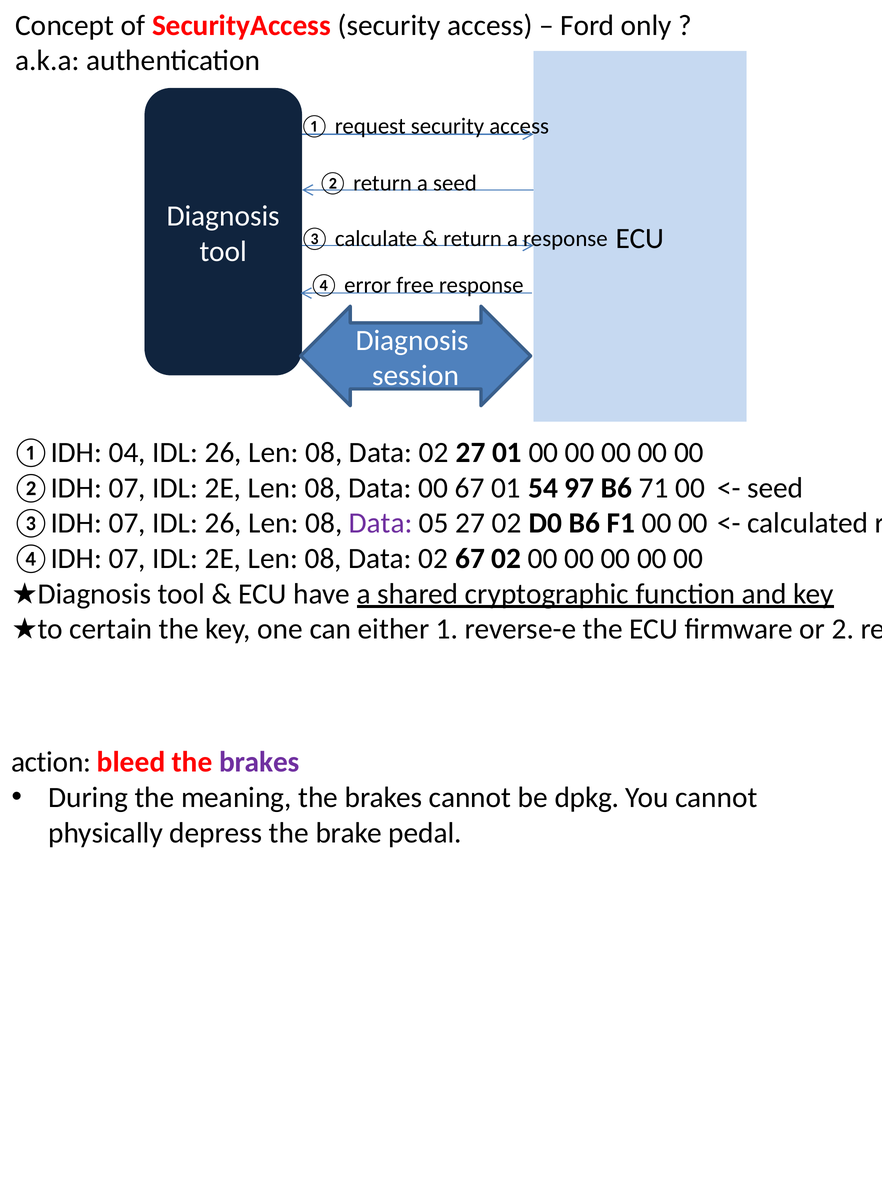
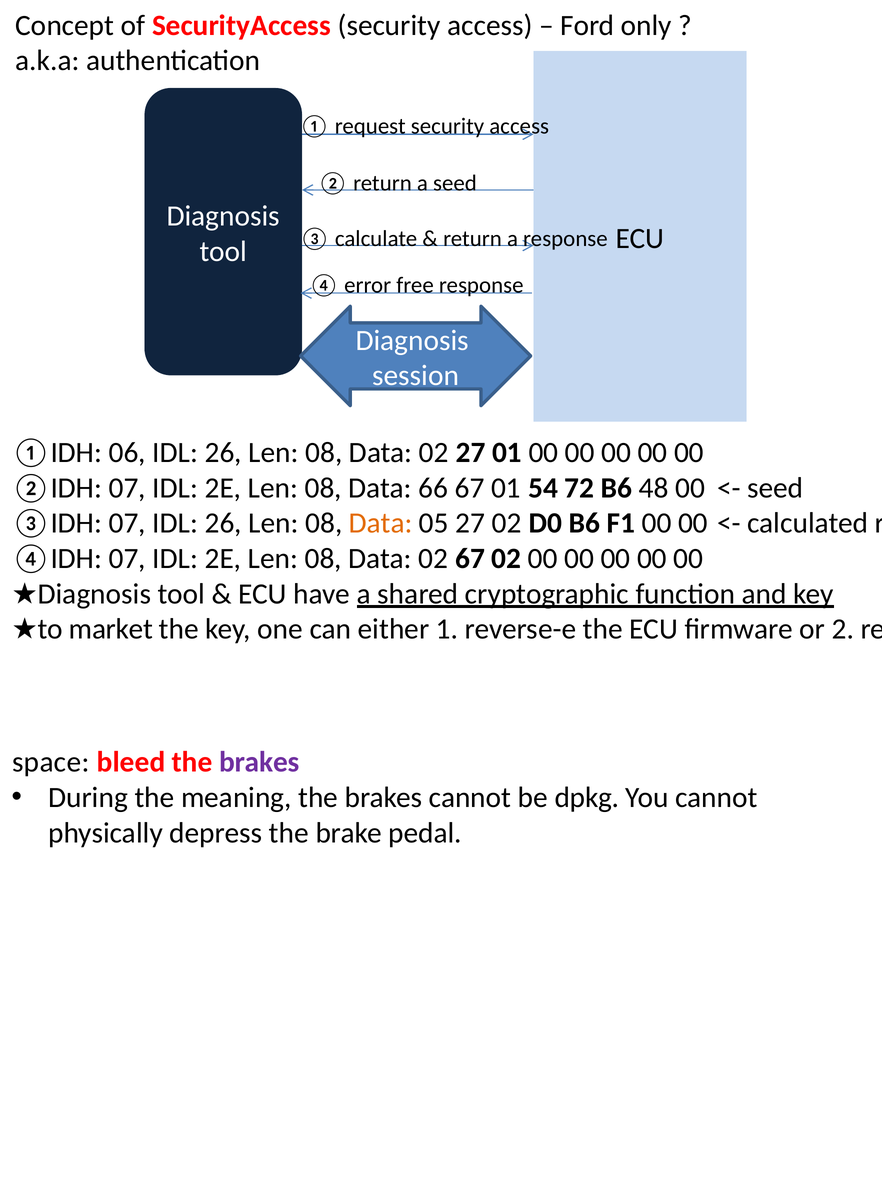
04: 04 -> 06 (127, 452)
Data 00: 00 -> 66 (433, 488)
97: 97 -> 72 (579, 488)
71: 71 -> 48 (654, 488)
Data colour: purple -> orange (381, 523)
certain: certain -> market (111, 629)
action: action -> space (51, 762)
